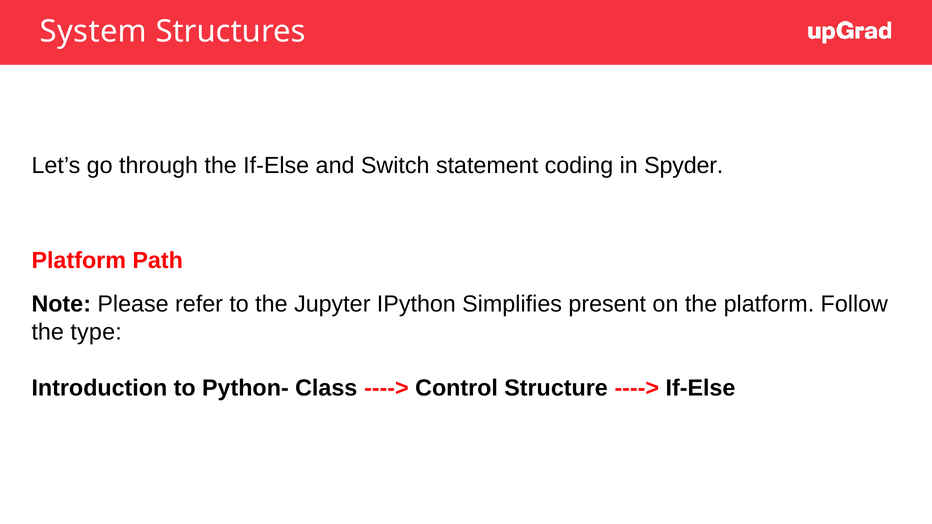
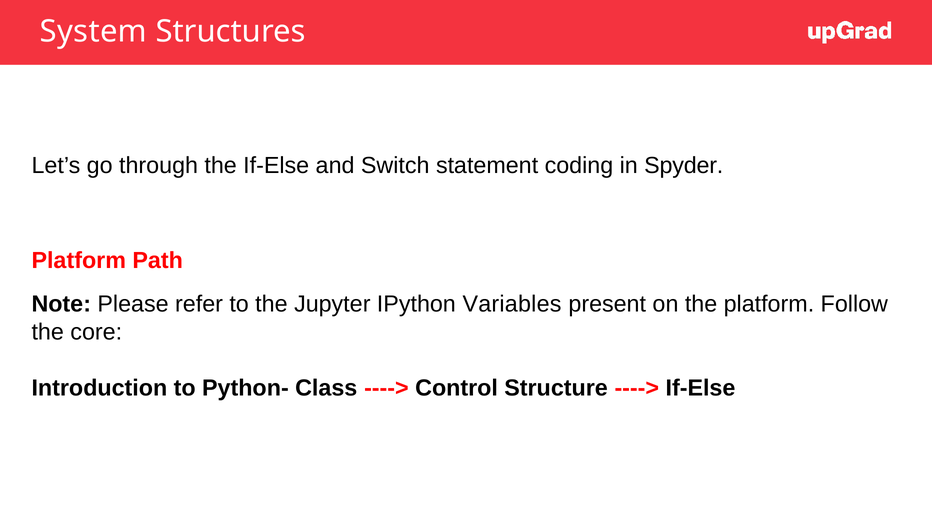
Simplifies: Simplifies -> Variables (512, 304)
type: type -> core (96, 332)
